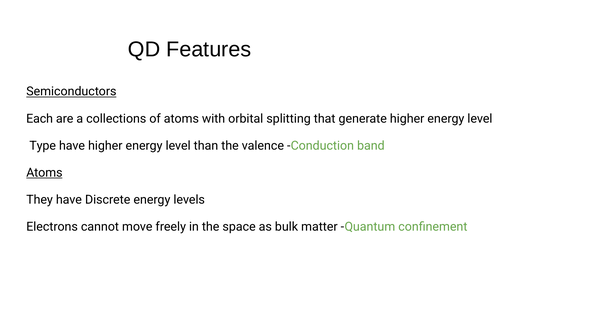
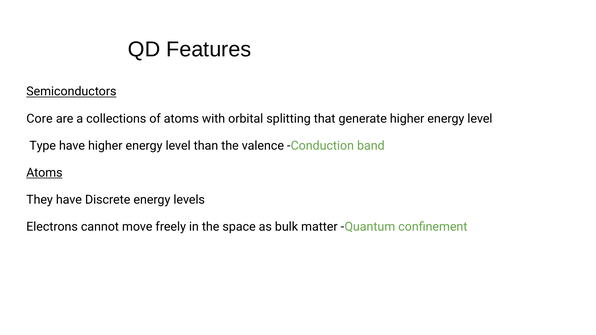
Each: Each -> Core (39, 119)
